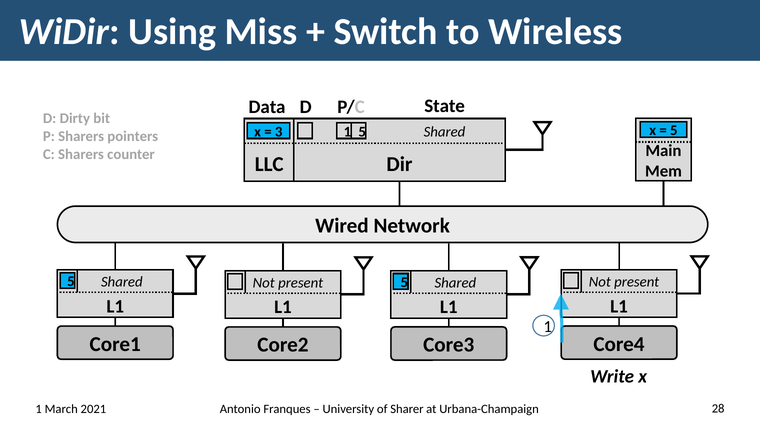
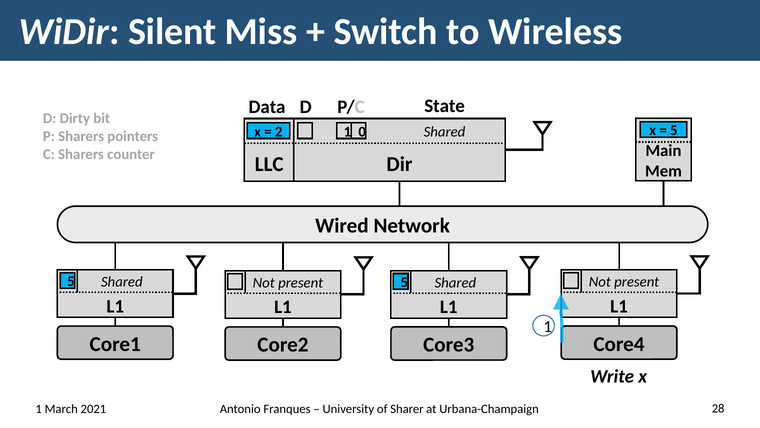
Using: Using -> Silent (172, 32)
3: 3 -> 2 (279, 132)
1 5: 5 -> 0 (362, 132)
